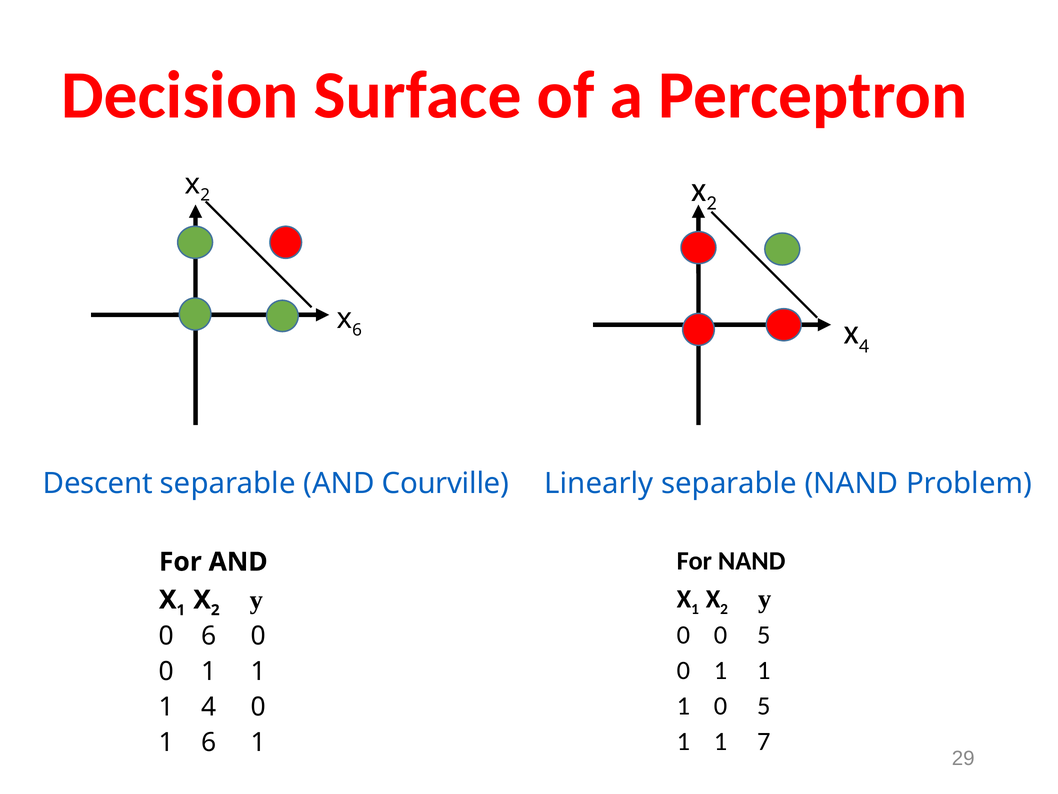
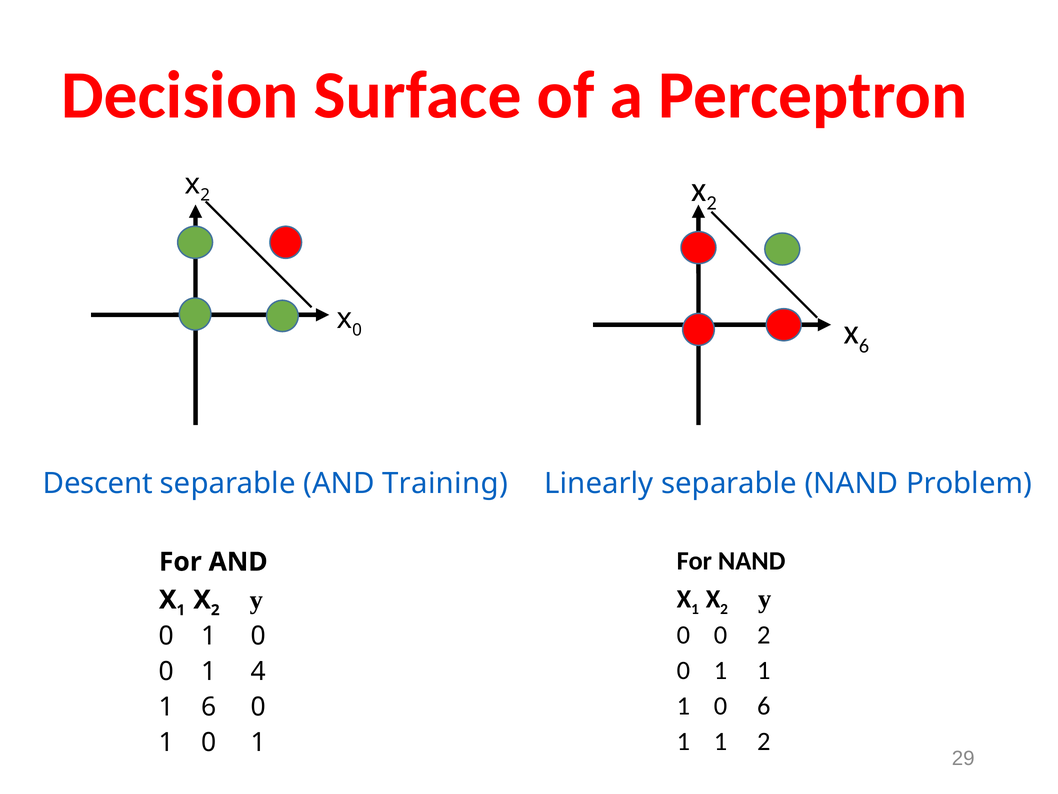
6: 6 -> 0 (357, 330)
4: 4 -> 6 (864, 346)
Courville: Courville -> Training (445, 483)
0 0 5: 5 -> 2 (764, 635)
6: 6 -> 1 (209, 636)
1: 1 -> 4 (258, 671)
1 0 5: 5 -> 6 (764, 706)
1 4: 4 -> 6 (209, 706)
1 7: 7 -> 2 (764, 741)
6: 6 -> 0 (209, 742)
